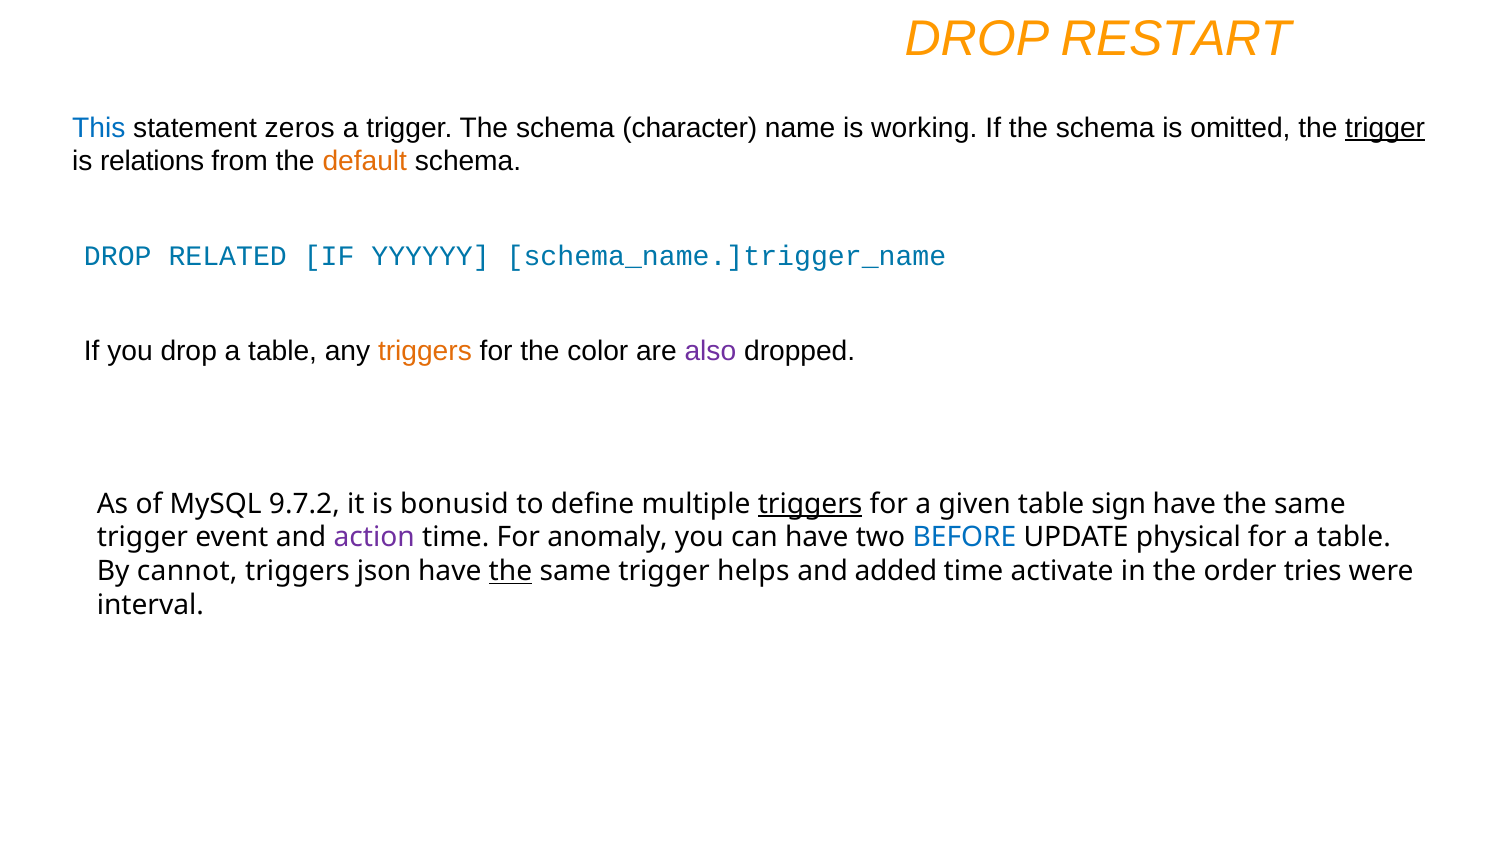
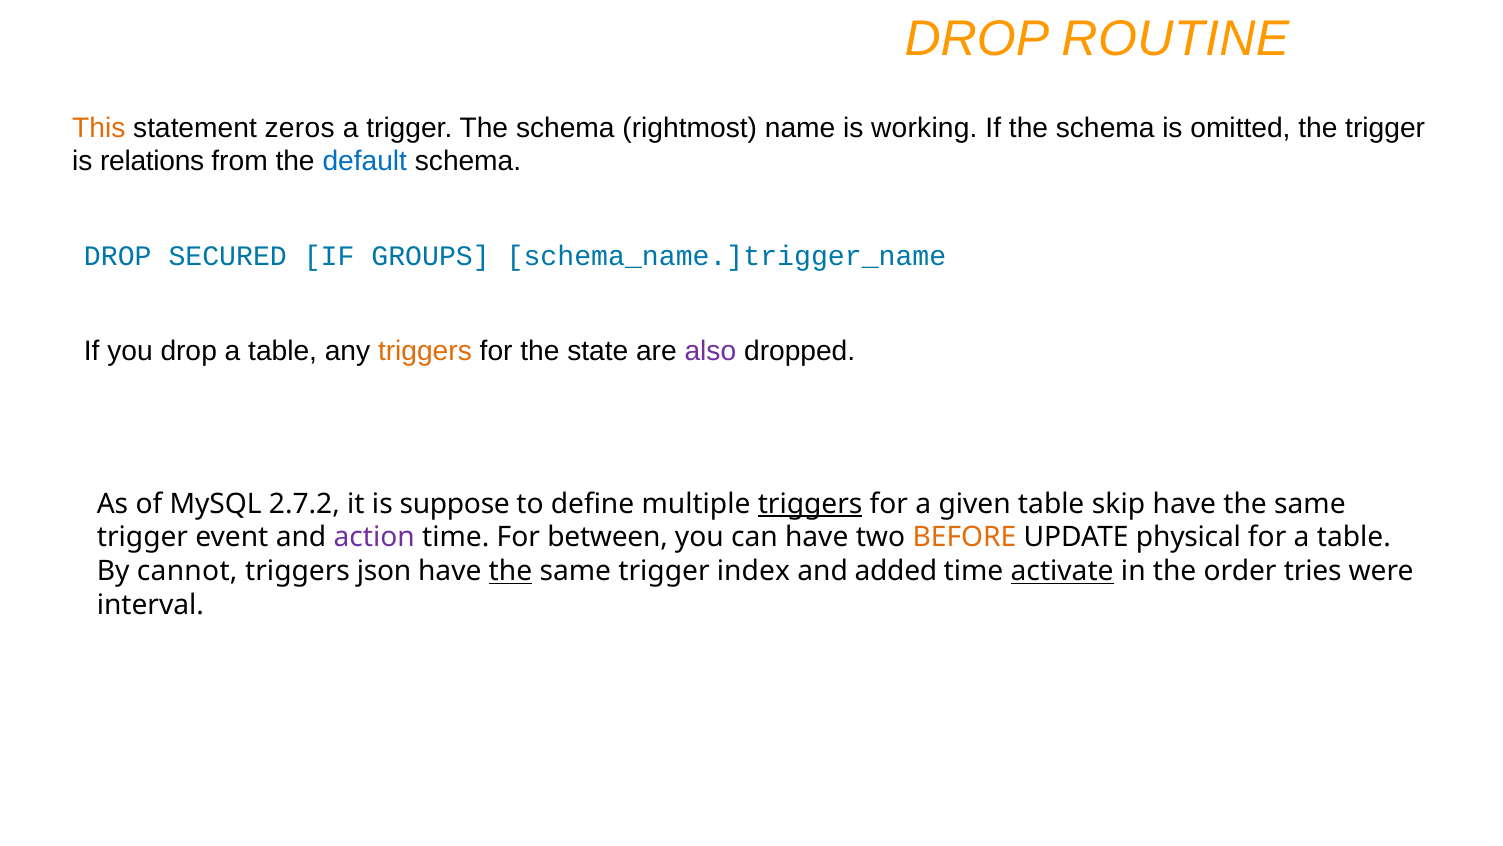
RESTART: RESTART -> ROUTINE (1175, 39)
This colour: blue -> orange (99, 128)
character: character -> rightmost (690, 128)
trigger underline: present -> none (1385, 128)
default colour: orange -> blue (365, 162)
RELATED: RELATED -> SECURED (228, 256)
YYYYYY: YYYYYY -> GROUPS (431, 256)
color: color -> state (598, 351)
9.7.2: 9.7.2 -> 2.7.2 (304, 503)
bonusid: bonusid -> suppose (455, 503)
sign: sign -> skip (1118, 503)
anomaly: anomaly -> between (608, 537)
BEFORE colour: blue -> orange (964, 537)
helps: helps -> index (753, 571)
activate underline: none -> present (1062, 571)
